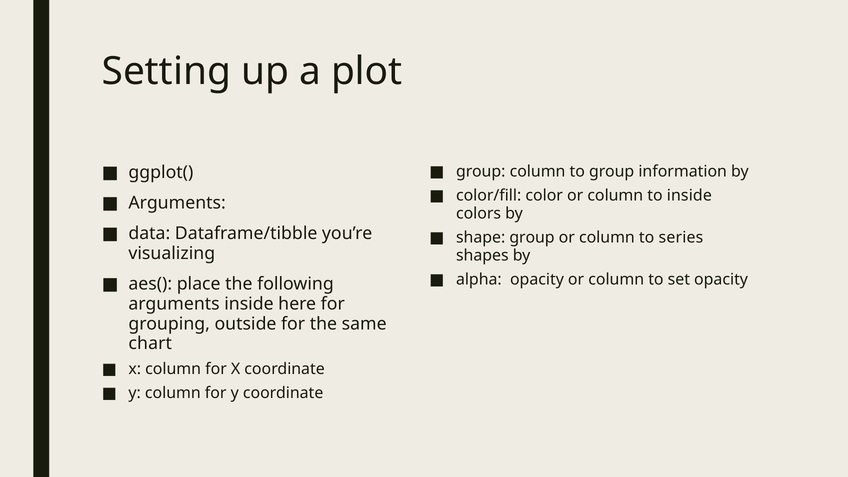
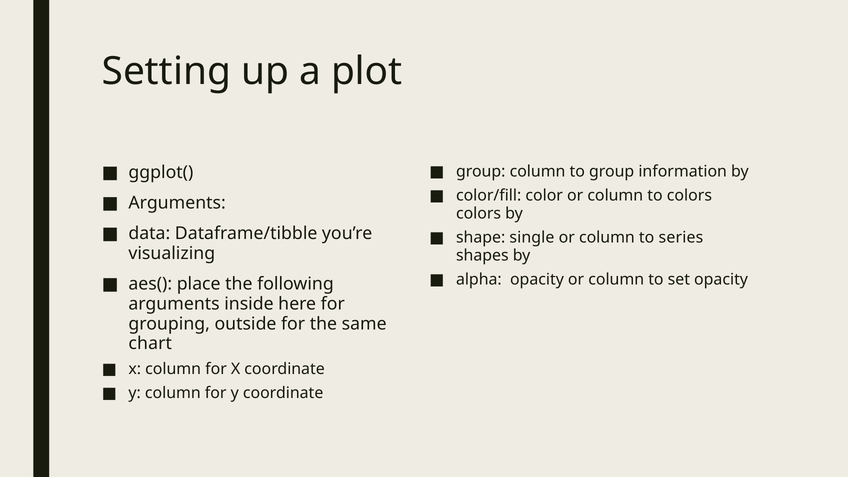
to inside: inside -> colors (689, 195)
shape group: group -> single (532, 237)
